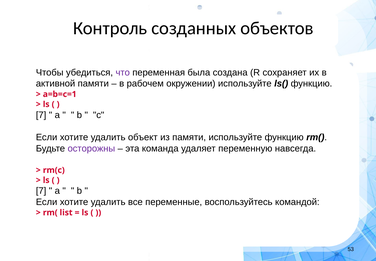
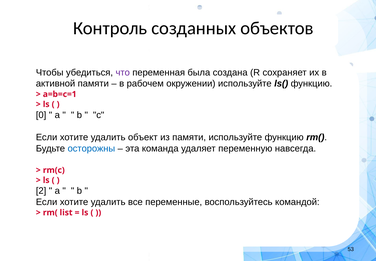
7: 7 -> 0 (41, 115)
осторожны colour: purple -> blue (91, 148)
7: 7 -> 2 (41, 191)
